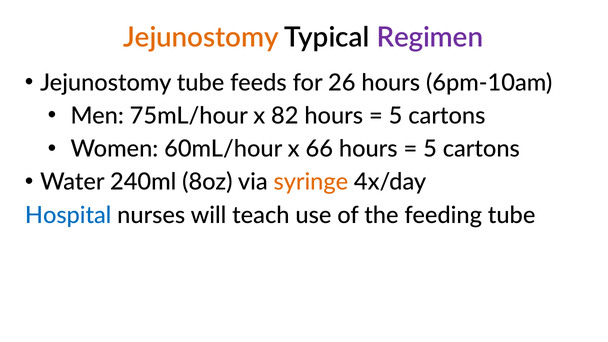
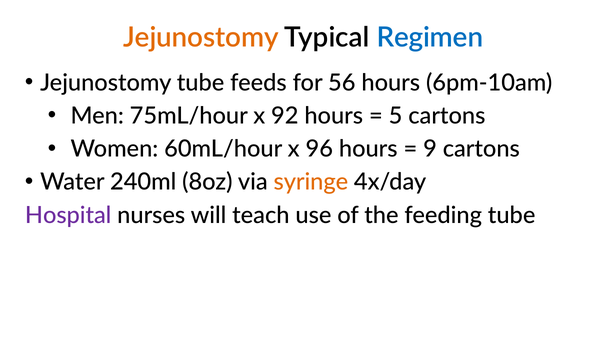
Regimen colour: purple -> blue (430, 38)
26: 26 -> 56 (342, 83)
82: 82 -> 92 (285, 116)
66: 66 -> 96 (319, 149)
5: 5 -> 9 (430, 149)
Hospital colour: blue -> purple (68, 215)
